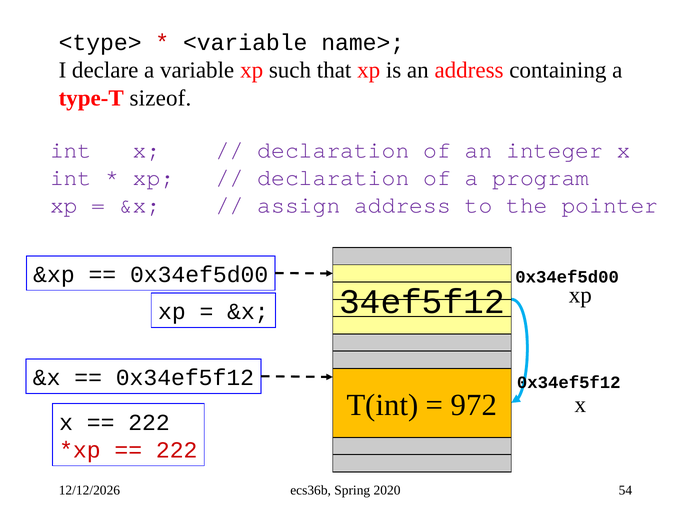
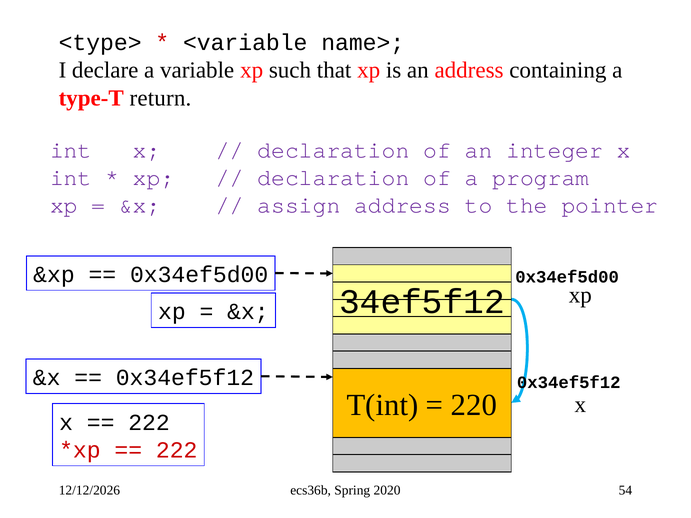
sizeof: sizeof -> return (160, 98)
972: 972 -> 220 (474, 405)
